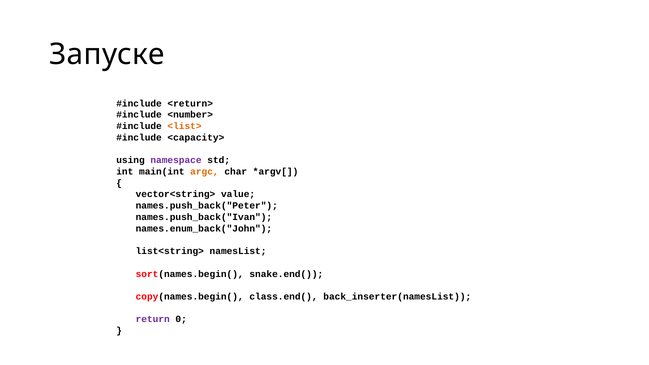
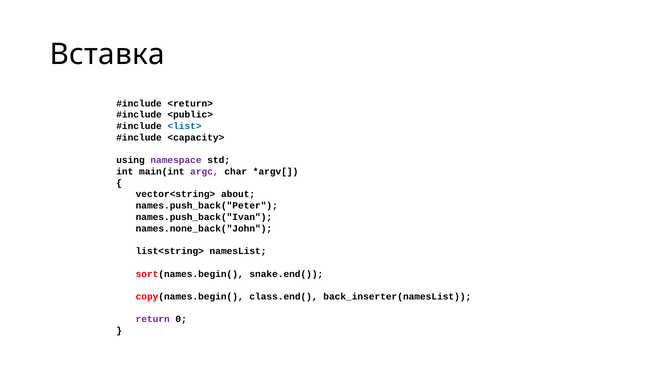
Запуске: Запуске -> Вставка (107, 55)
<number>: <number> -> <public> (190, 115)
<list> colour: orange -> blue (185, 126)
argc colour: orange -> purple (204, 172)
value: value -> about (238, 194)
names.enum_back("John: names.enum_back("John -> names.none_back("John (204, 228)
